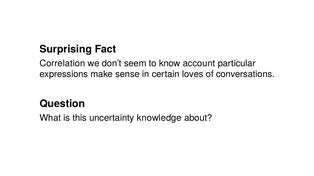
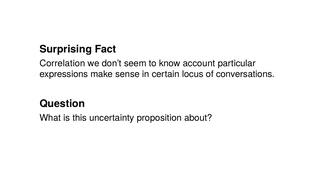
loves: loves -> locus (193, 74)
knowledge: knowledge -> proposition (159, 118)
